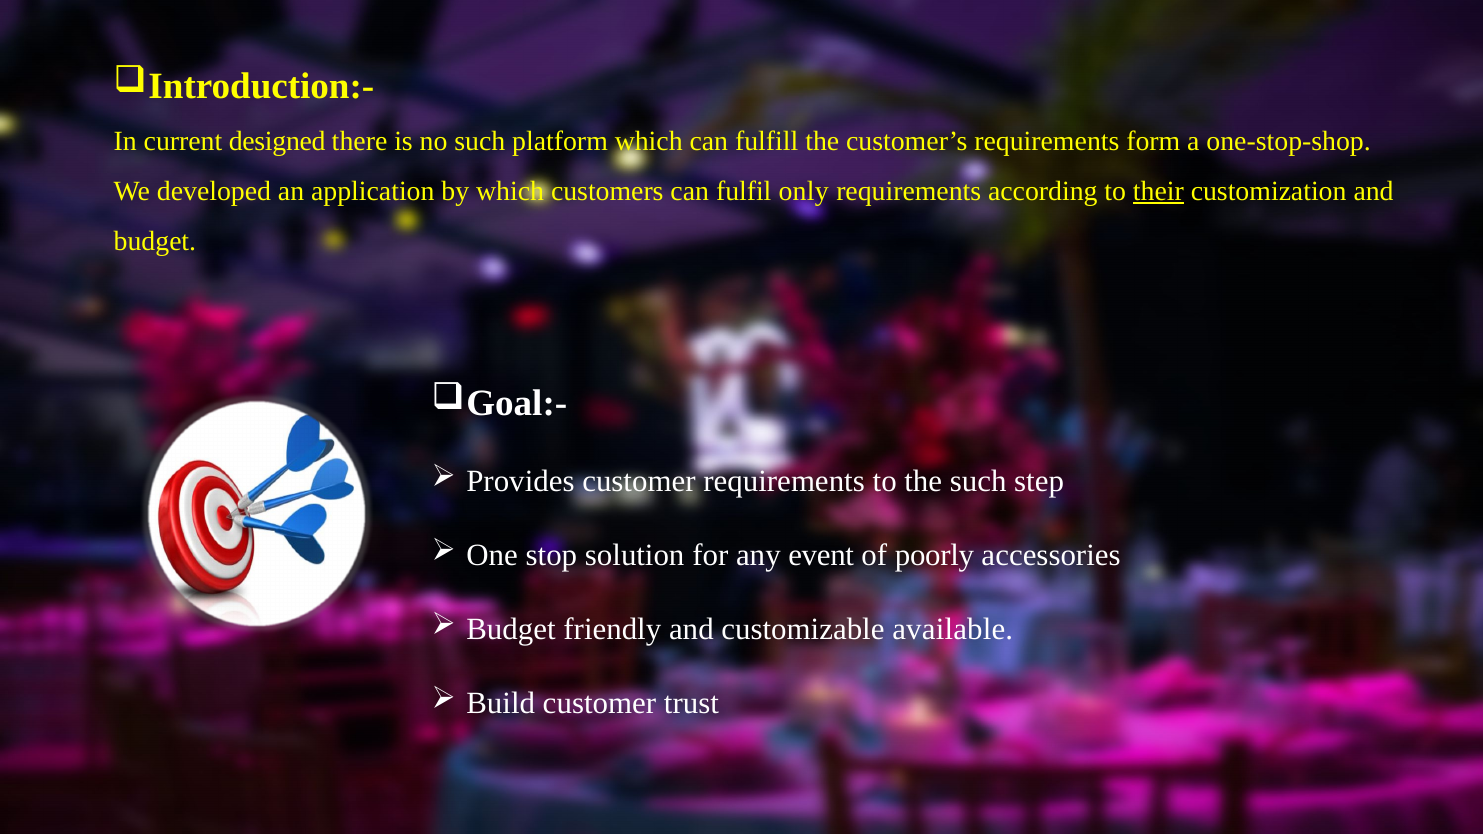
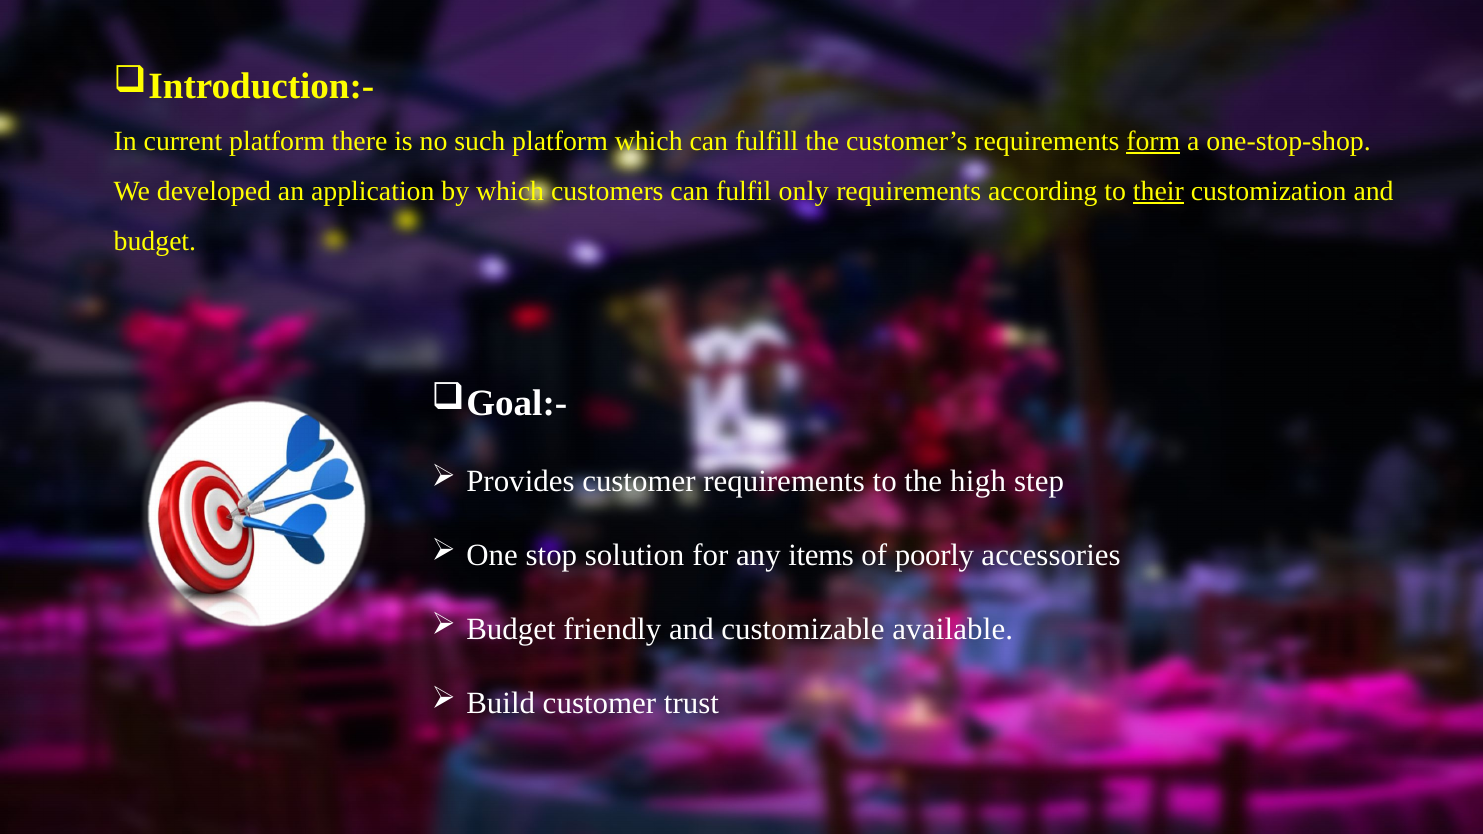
current designed: designed -> platform (277, 141)
form underline: none -> present (1153, 141)
the such: such -> high (978, 481)
event: event -> items (821, 555)
